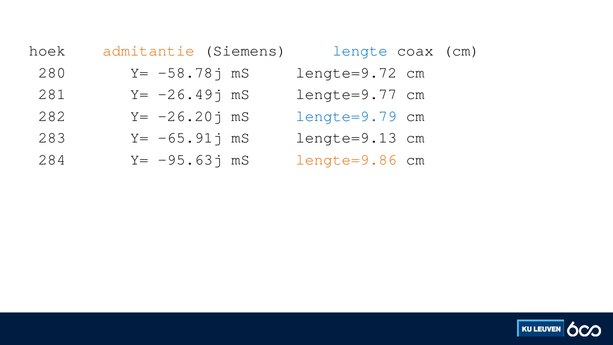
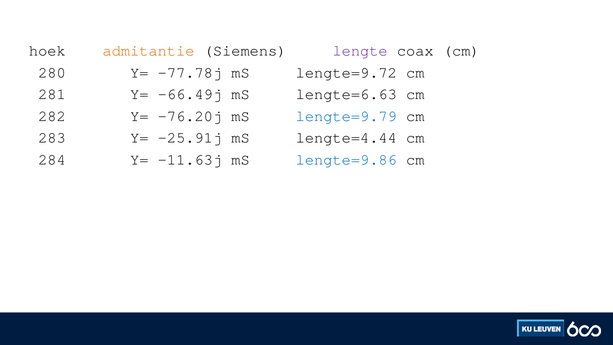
lengte colour: blue -> purple (360, 51)
-58.78j: -58.78j -> -77.78j (190, 73)
-26.49j: -26.49j -> -66.49j (190, 94)
lengte=9.77: lengte=9.77 -> lengte=6.63 (346, 94)
-26.20j: -26.20j -> -76.20j (190, 116)
-65.91j: -65.91j -> -25.91j (190, 138)
lengte=9.13: lengte=9.13 -> lengte=4.44 (346, 138)
-95.63j: -95.63j -> -11.63j (190, 159)
lengte=9.86 colour: orange -> blue (346, 159)
